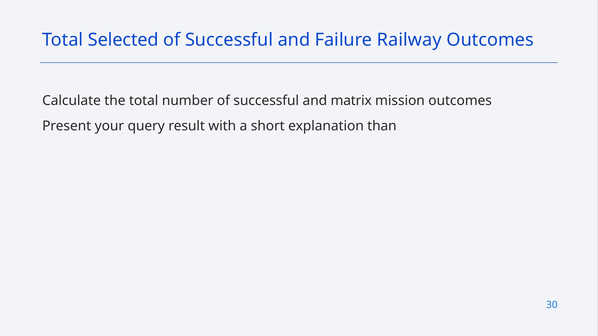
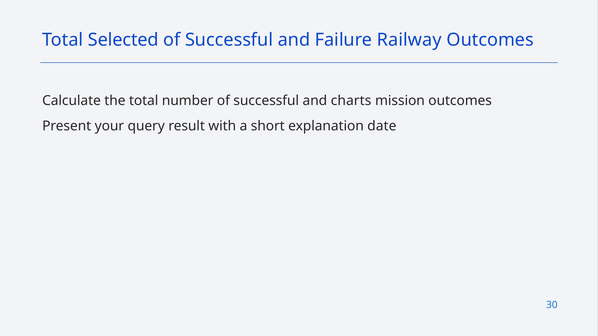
matrix: matrix -> charts (351, 101)
than: than -> date (382, 126)
